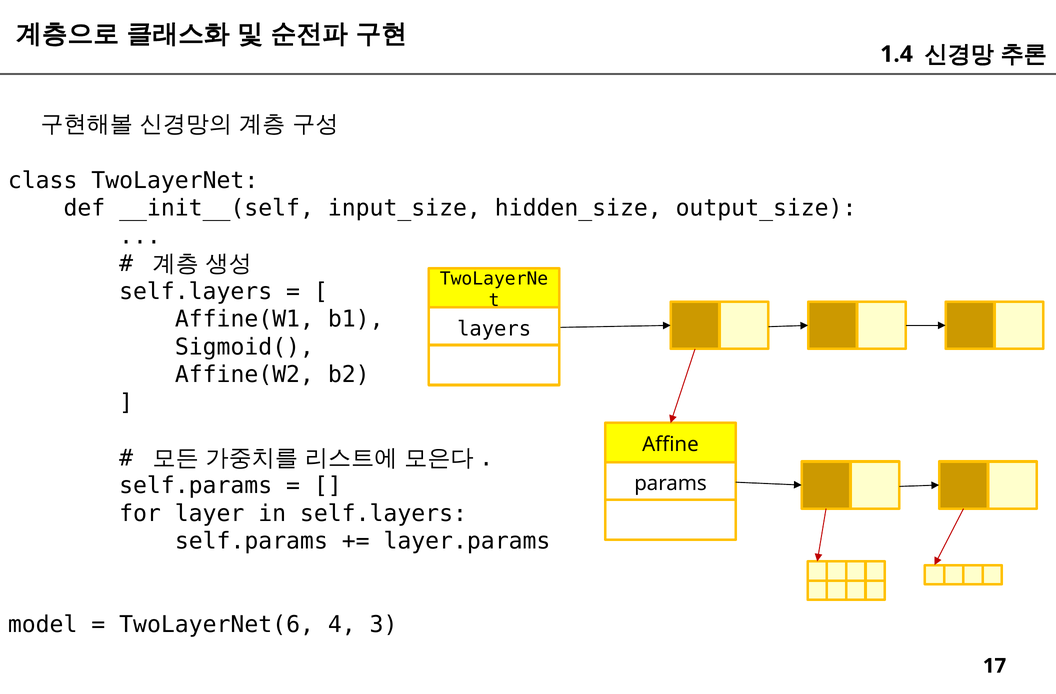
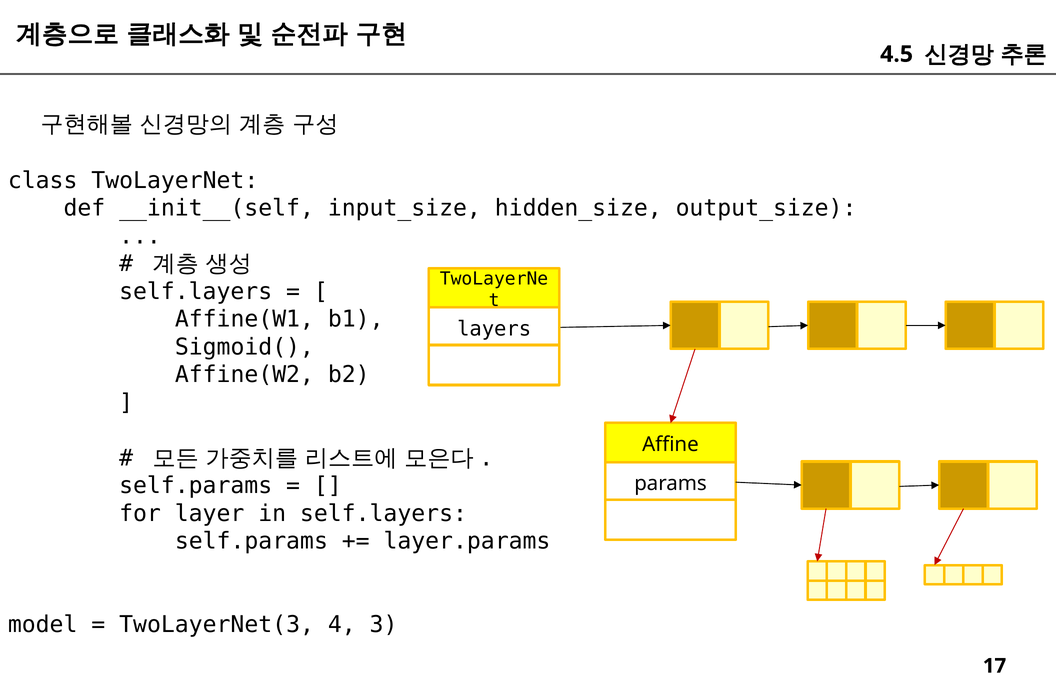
1.4: 1.4 -> 4.5 (897, 54)
TwoLayerNet(6: TwoLayerNet(6 -> TwoLayerNet(3 (217, 624)
